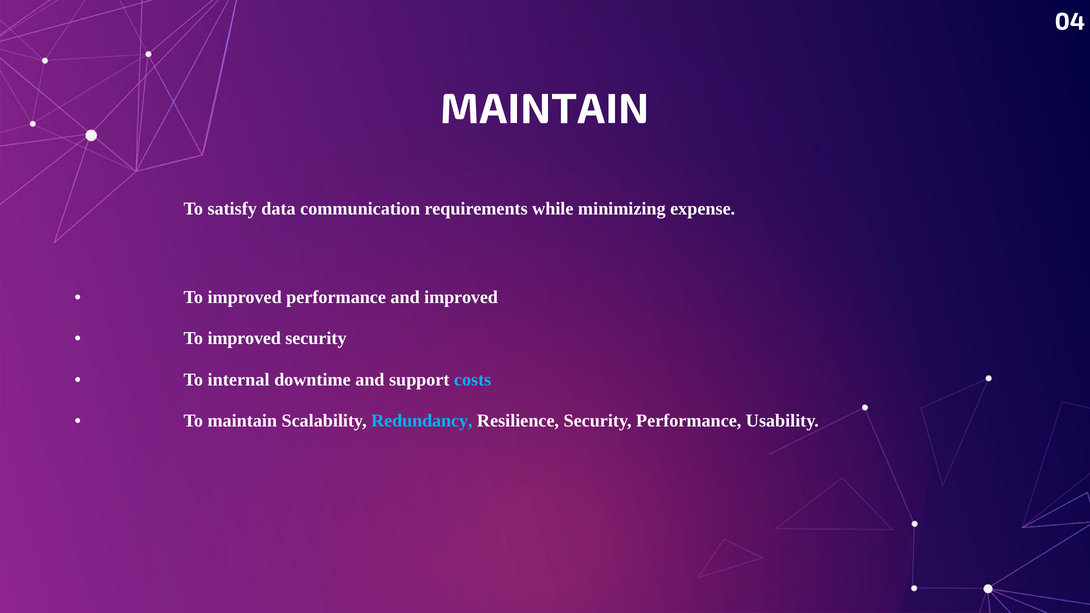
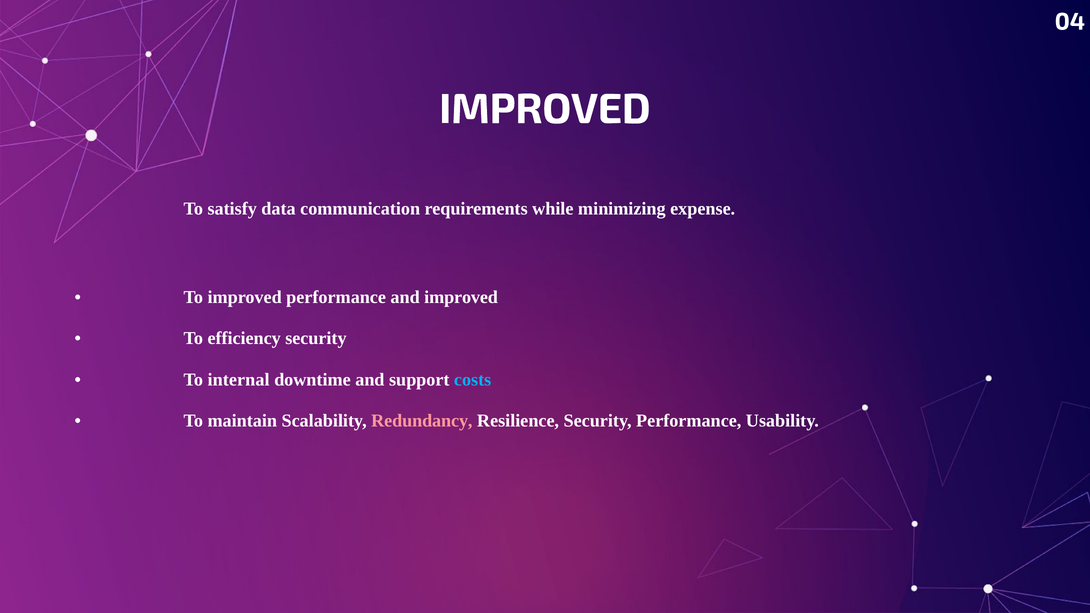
MAINTAIN: MAINTAIN -> IMPROVED (545, 109)
improved: improved -> efficiency (244, 338)
Redundancy colour: light blue -> pink (422, 421)
